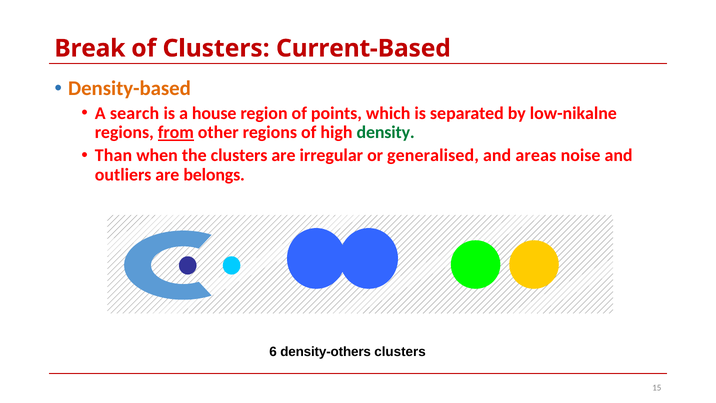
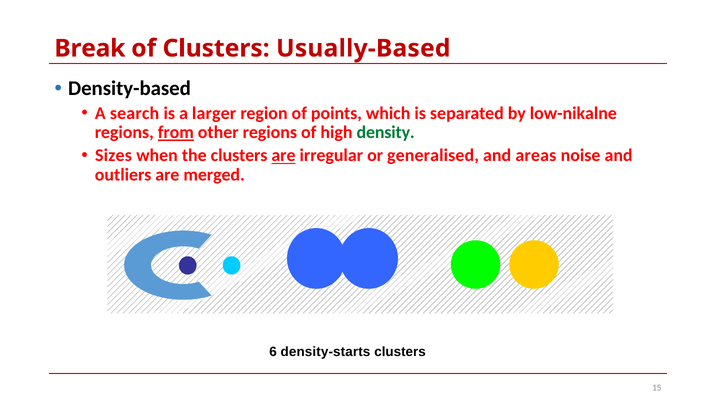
Current-Based: Current-Based -> Usually-Based (363, 48)
Density-based colour: orange -> black (129, 88)
house: house -> larger (214, 113)
Than: Than -> Sizes (113, 155)
are underline: none -> present (283, 155)
belongs: belongs -> merged (214, 175)
density-others: density-others -> density-starts (325, 352)
